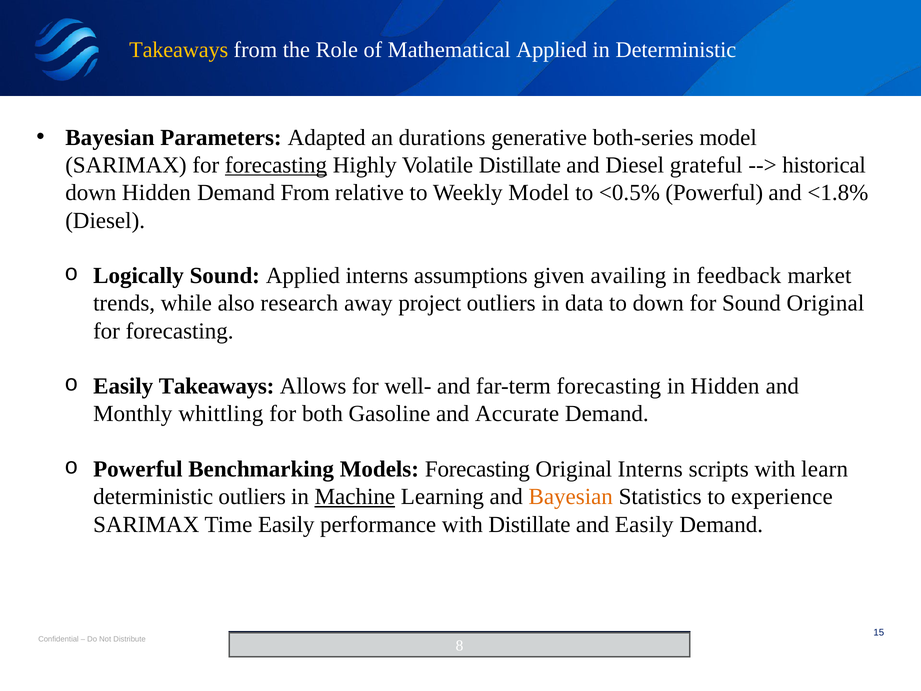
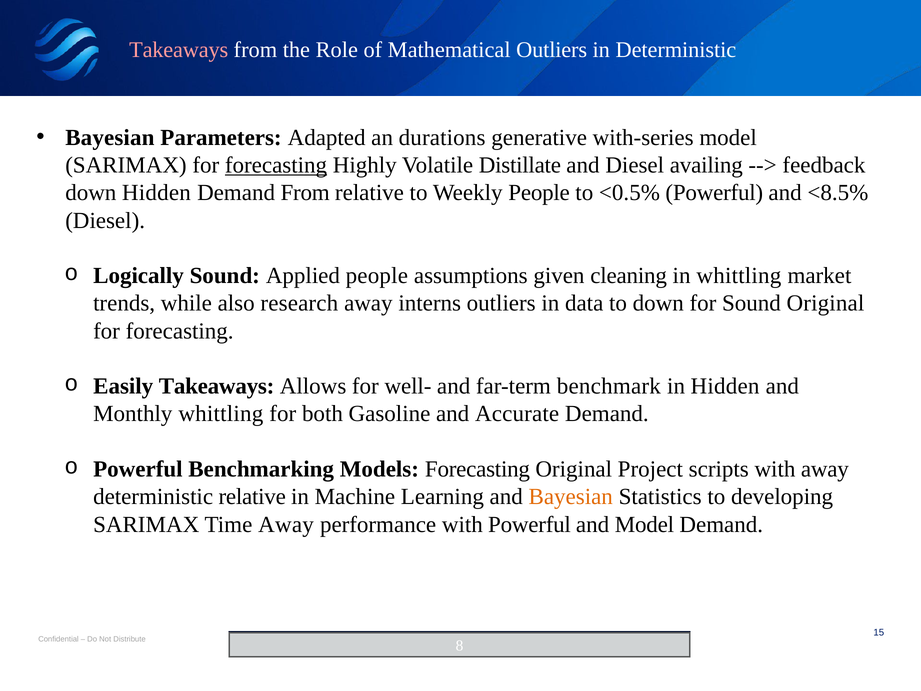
Takeaways colour: yellow -> pink (179, 50)
Mathematical Applied: Applied -> Outliers (552, 50)
both-series: both-series -> with-series (643, 137)
grateful: grateful -> availing (706, 165)
historical: historical -> feedback (824, 165)
Weekly Model: Model -> People (539, 193)
<1.8%: <1.8% -> <8.5% (838, 193)
Applied interns: interns -> people (377, 276)
availing: availing -> cleaning (629, 276)
in feedback: feedback -> whittling (739, 276)
project: project -> interns (430, 303)
far-term forecasting: forecasting -> benchmark (609, 386)
Original Interns: Interns -> Project (650, 469)
with learn: learn -> away (825, 469)
deterministic outliers: outliers -> relative (252, 497)
Machine underline: present -> none (355, 497)
experience: experience -> developing (782, 497)
Time Easily: Easily -> Away (286, 524)
with Distillate: Distillate -> Powerful (529, 524)
and Easily: Easily -> Model (644, 524)
